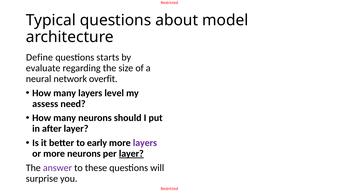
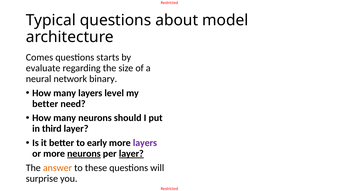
Define: Define -> Comes (39, 57)
overfit: overfit -> binary (103, 79)
assess: assess -> better (45, 104)
after: after -> third (52, 128)
neurons underline: none -> present (84, 153)
answer colour: purple -> orange (58, 168)
